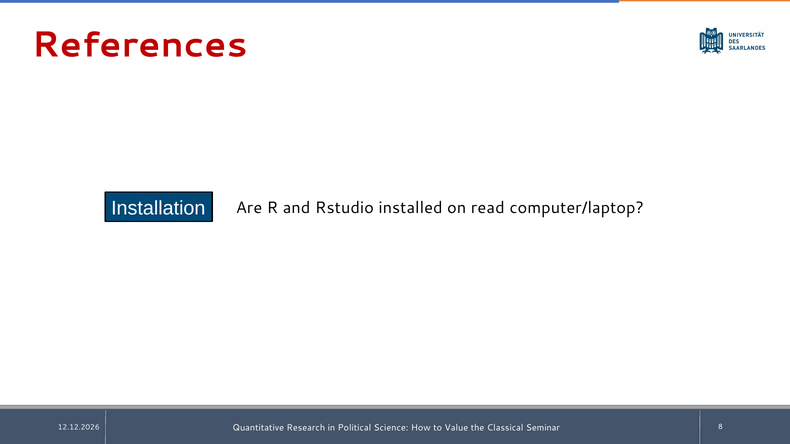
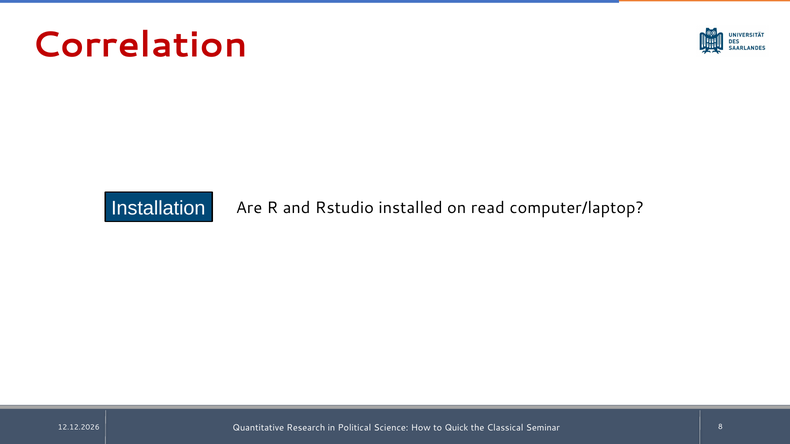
References: References -> Correlation (140, 45)
Value: Value -> Quick (456, 428)
